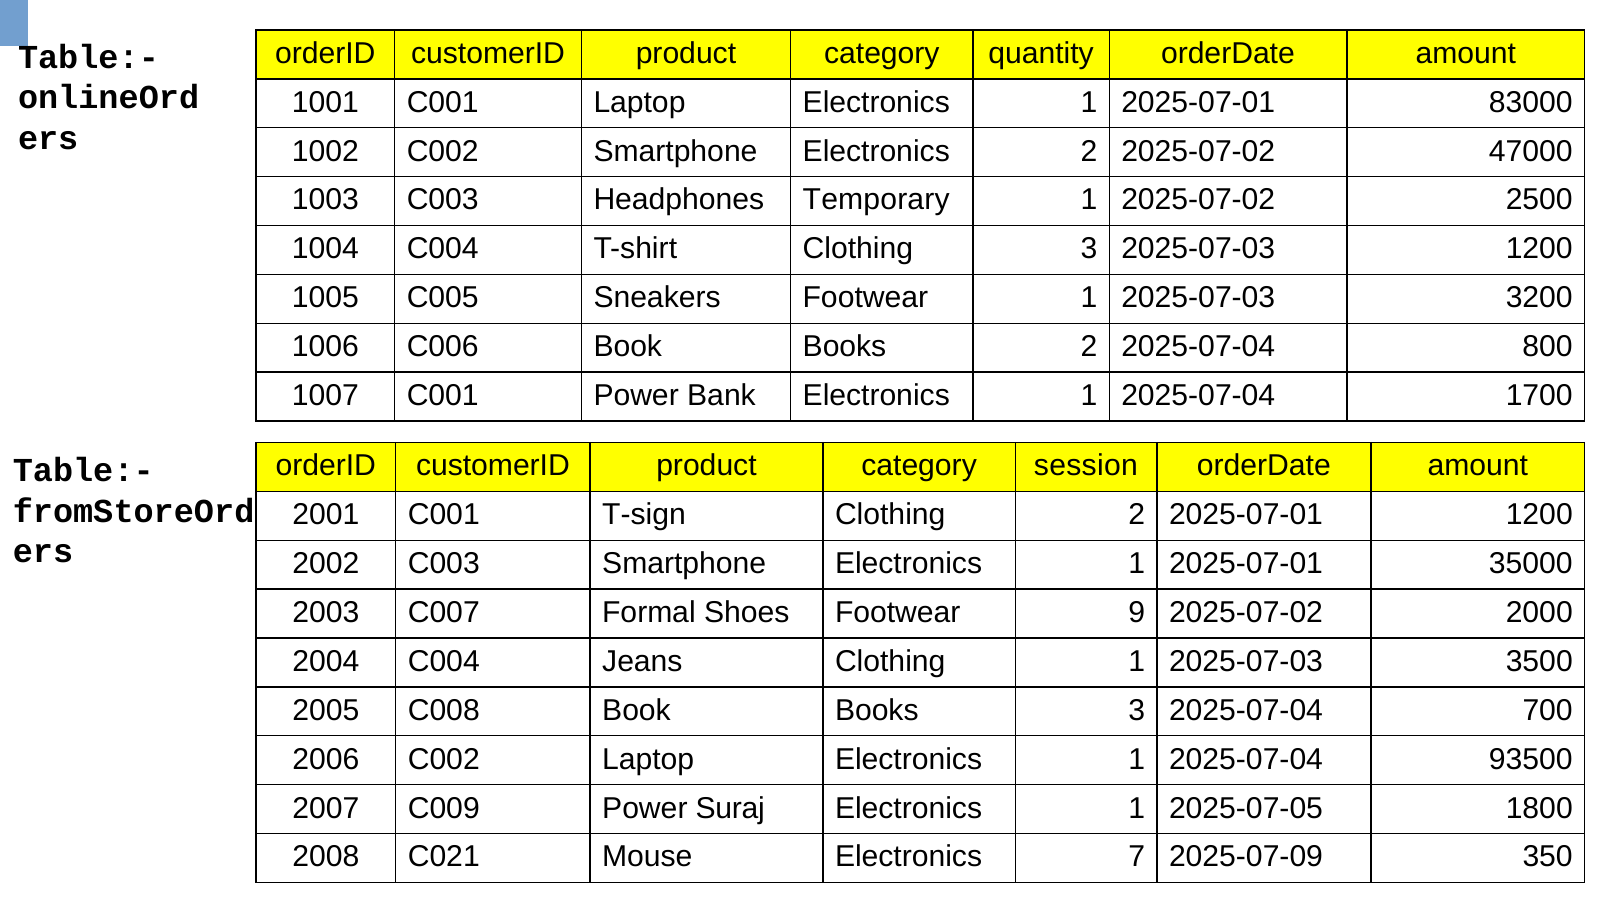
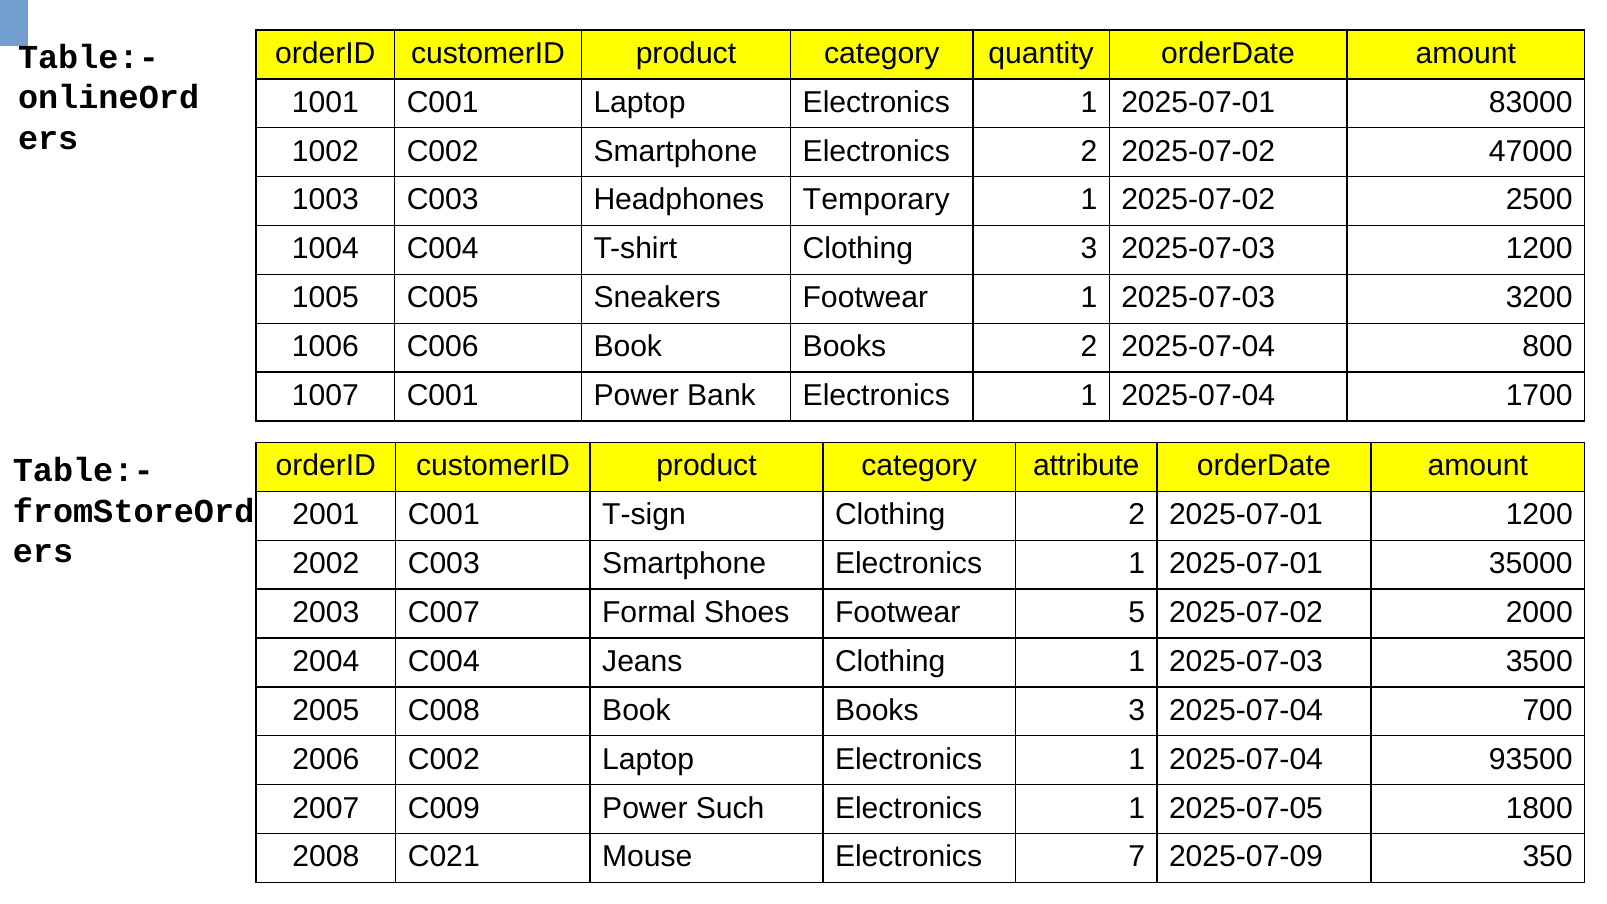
session: session -> attribute (1086, 466)
9: 9 -> 5 (1137, 613)
Suraj: Suraj -> Such (730, 808)
